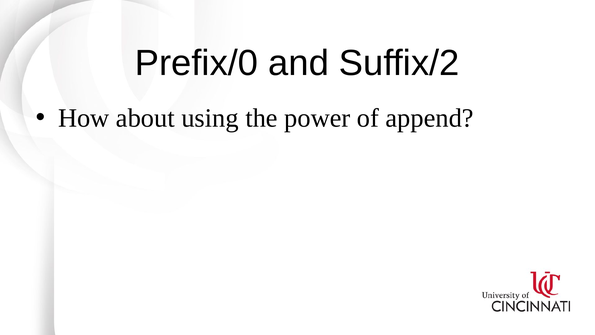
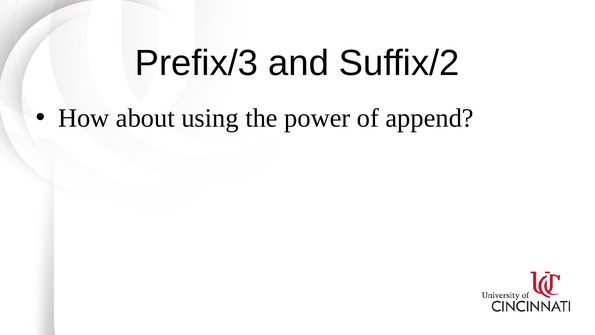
Prefix/0: Prefix/0 -> Prefix/3 (197, 63)
